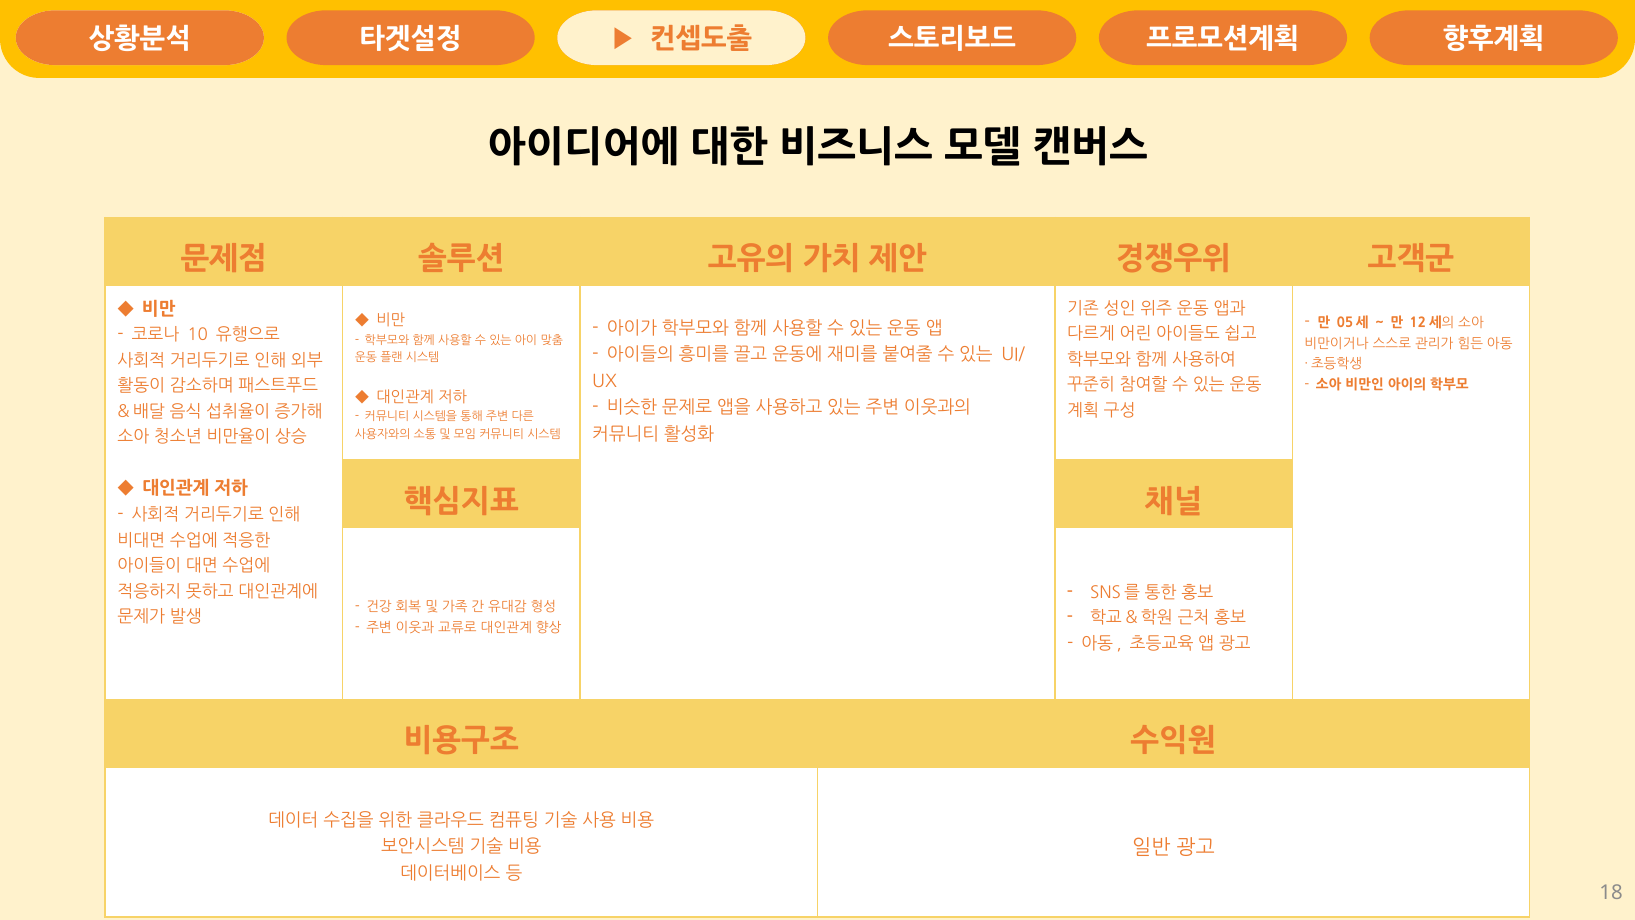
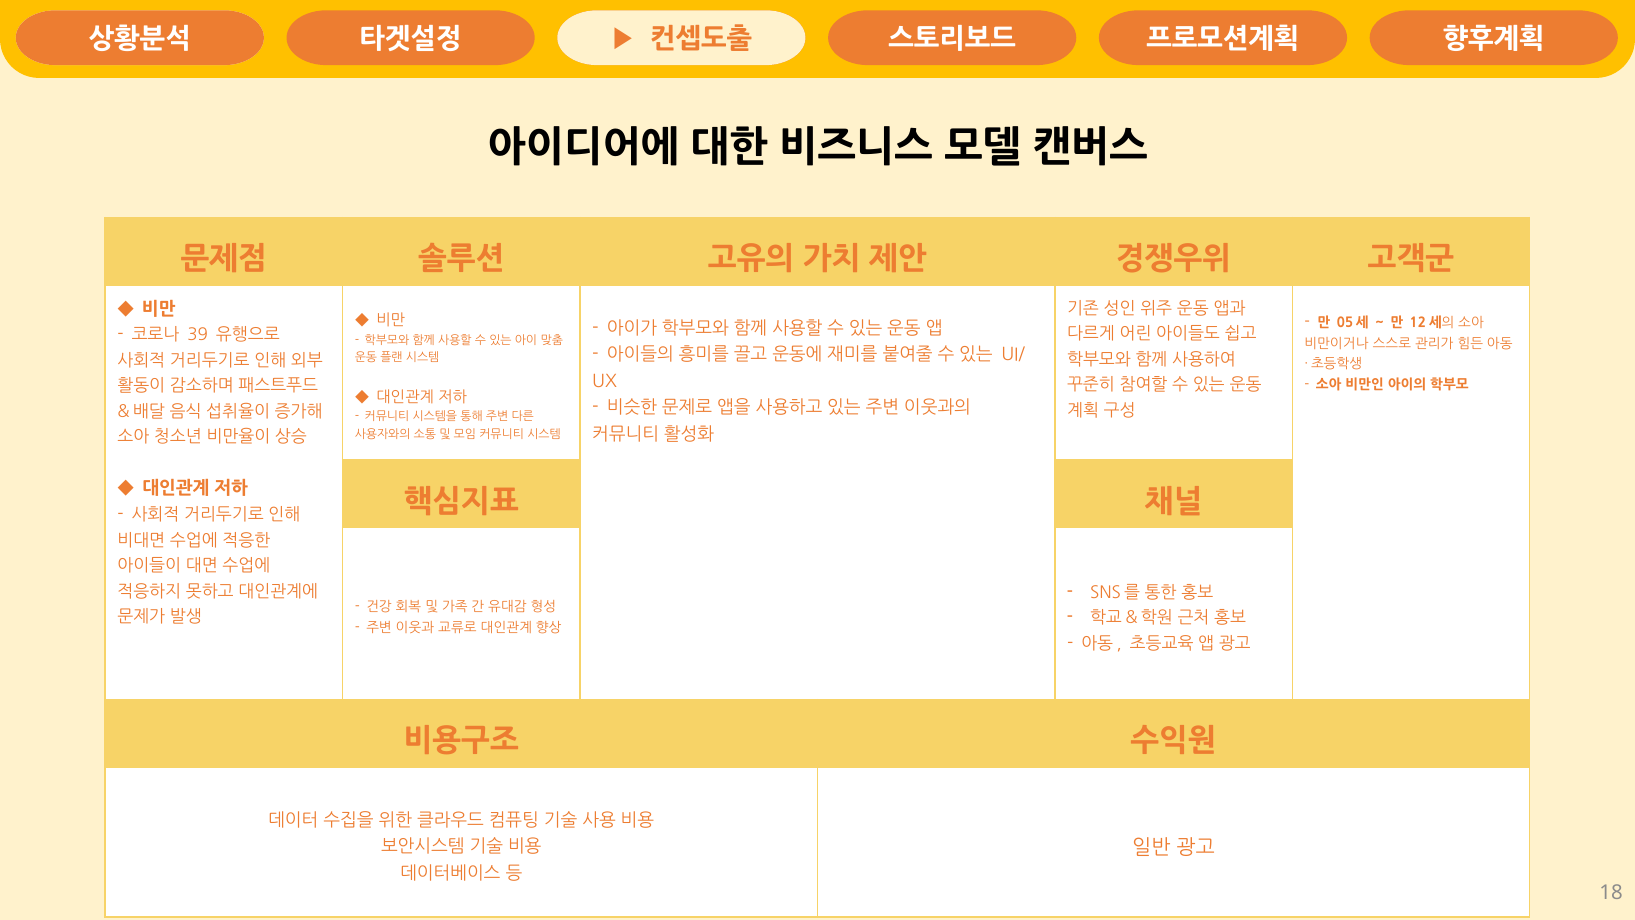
10: 10 -> 39 (198, 335)
